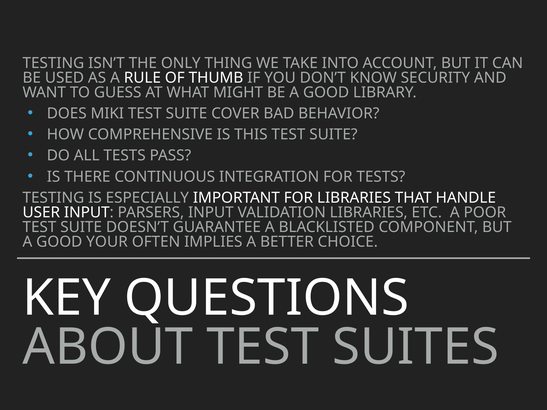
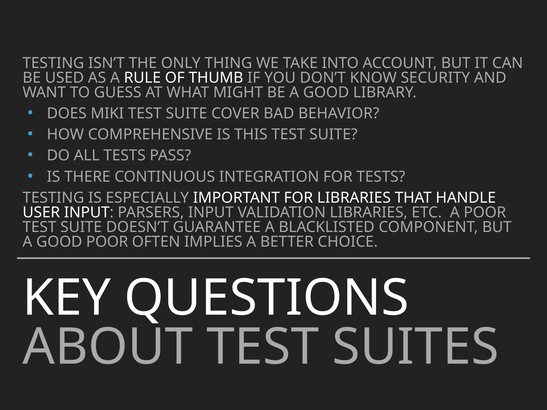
GOOD YOUR: YOUR -> POOR (107, 242)
